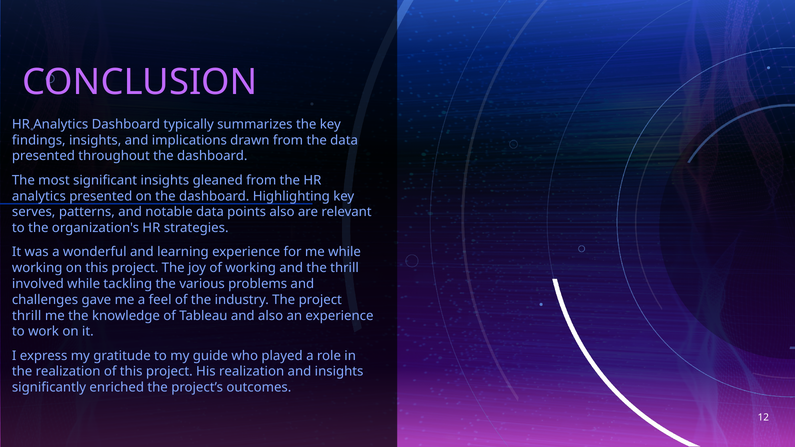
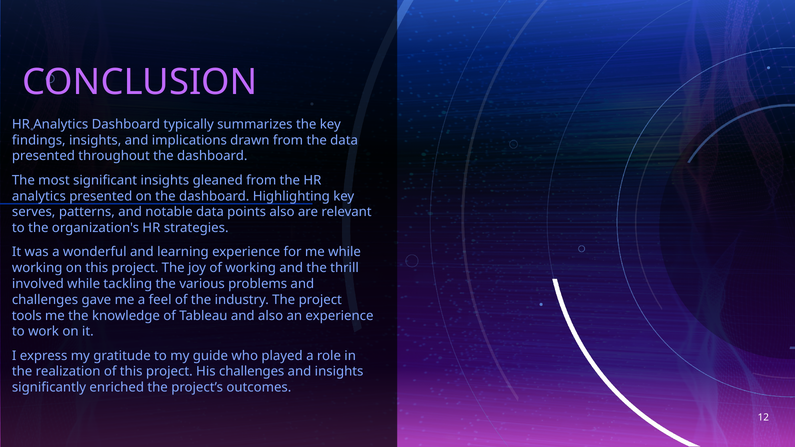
thrill: thrill -> tools (27, 316)
His realization: realization -> challenges (252, 372)
